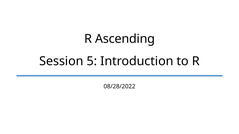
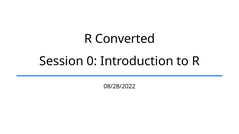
Ascending: Ascending -> Converted (125, 39)
5: 5 -> 0 (92, 61)
